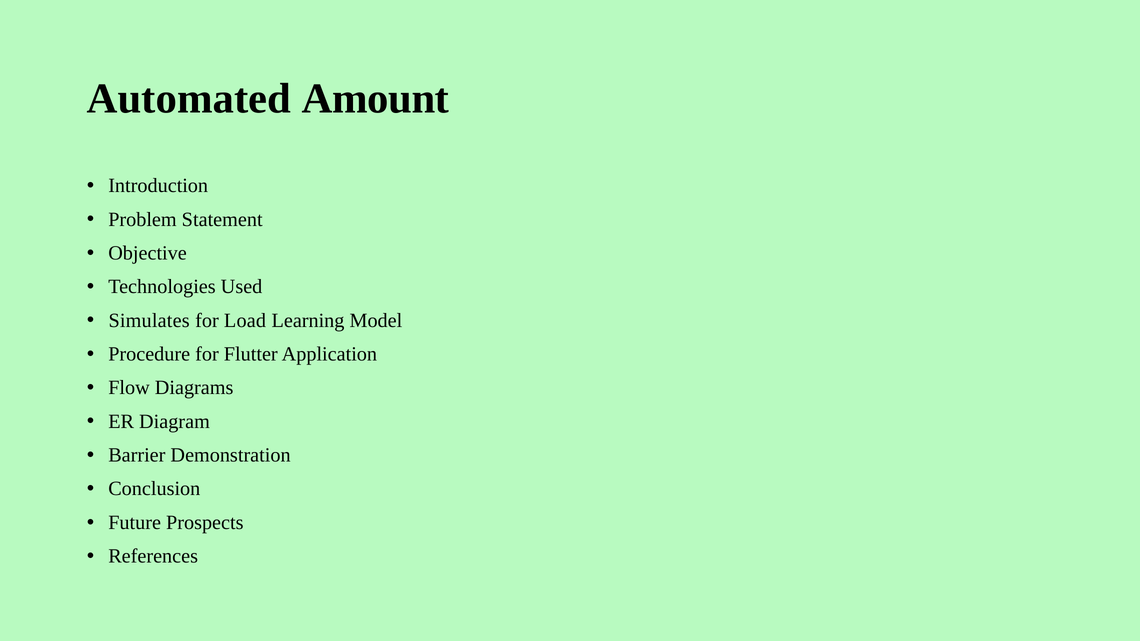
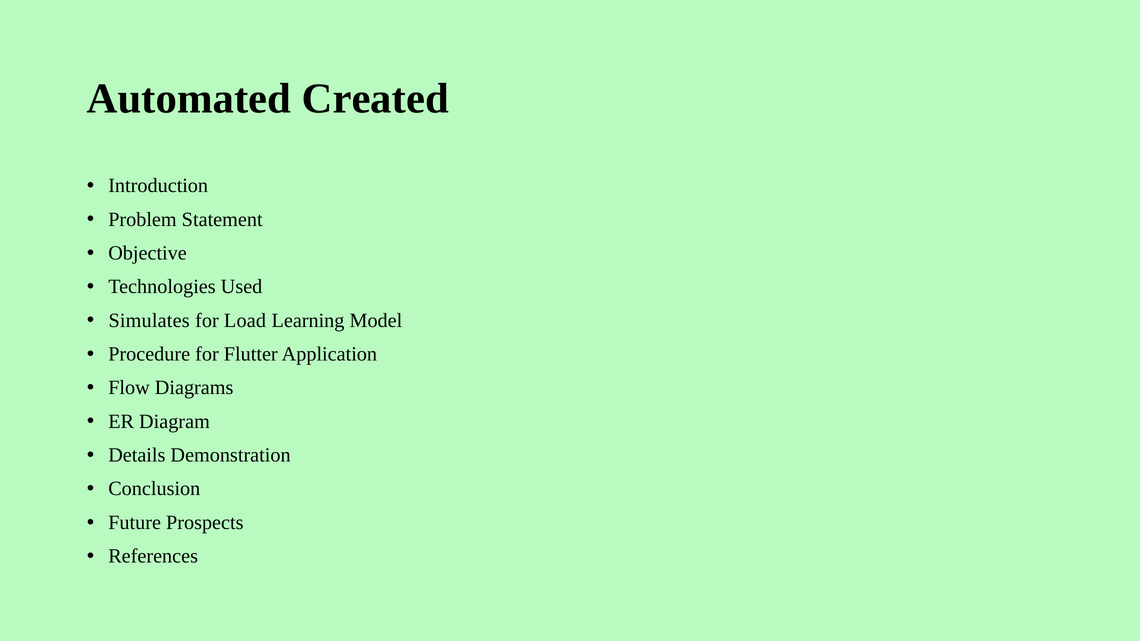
Amount: Amount -> Created (375, 99)
Barrier: Barrier -> Details (137, 455)
